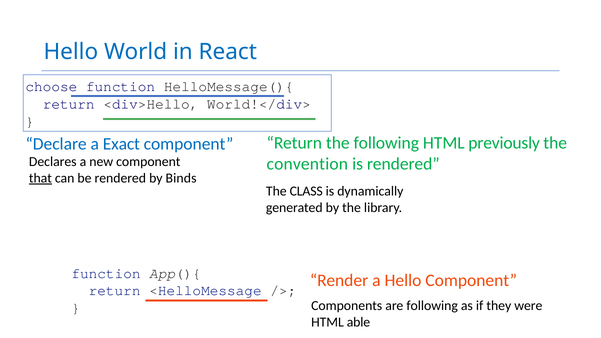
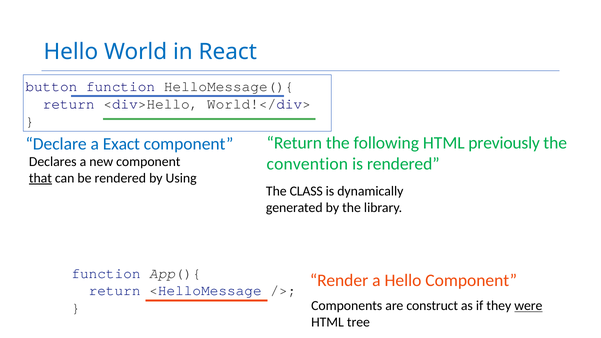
choose: choose -> button (51, 87)
Binds: Binds -> Using (181, 178)
are following: following -> construct (432, 306)
were underline: none -> present (528, 306)
able: able -> tree (358, 322)
